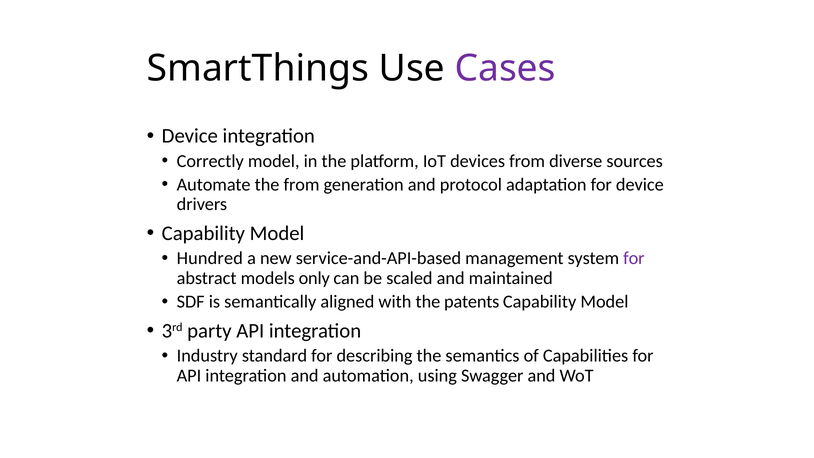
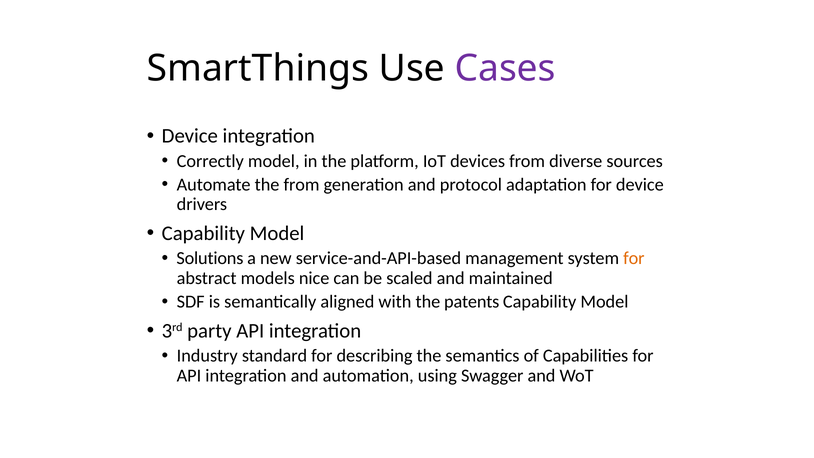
Hundred: Hundred -> Solutions (210, 258)
for colour: purple -> orange (634, 258)
only: only -> nice (314, 278)
